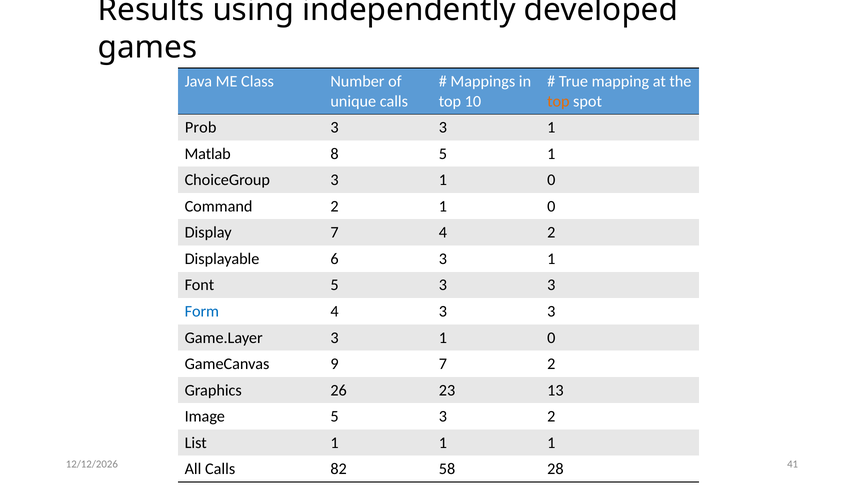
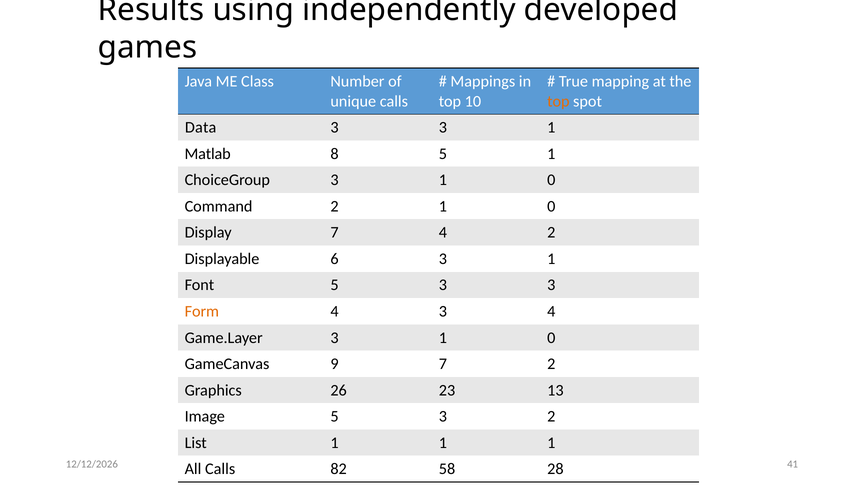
Prob: Prob -> Data (201, 127)
Form colour: blue -> orange (202, 311)
4 3 3: 3 -> 4 (551, 311)
